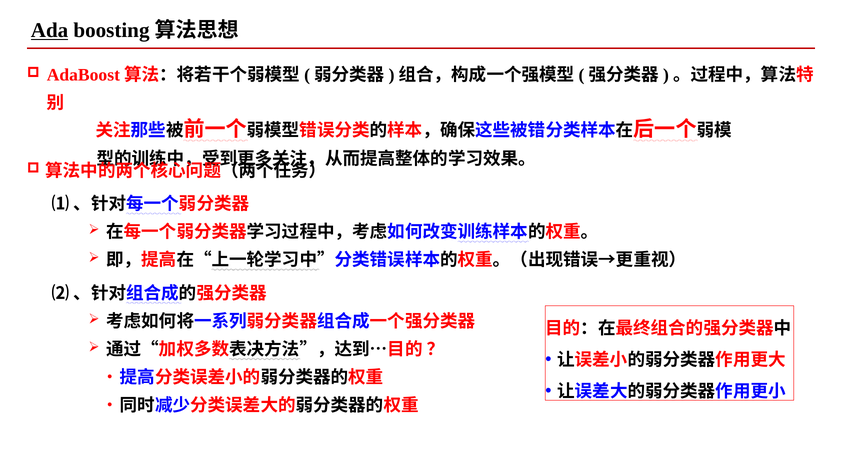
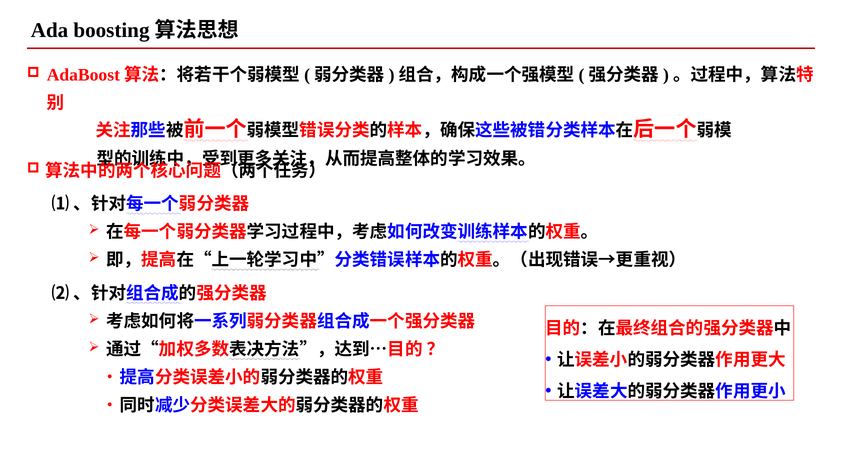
Ada underline: present -> none (50, 30)
